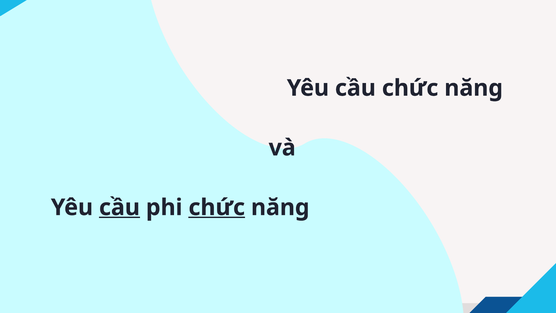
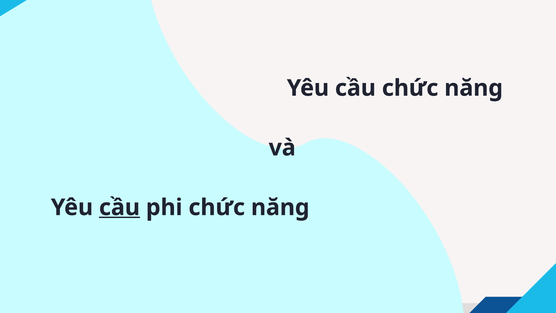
chức underline: present -> none (217, 207)
